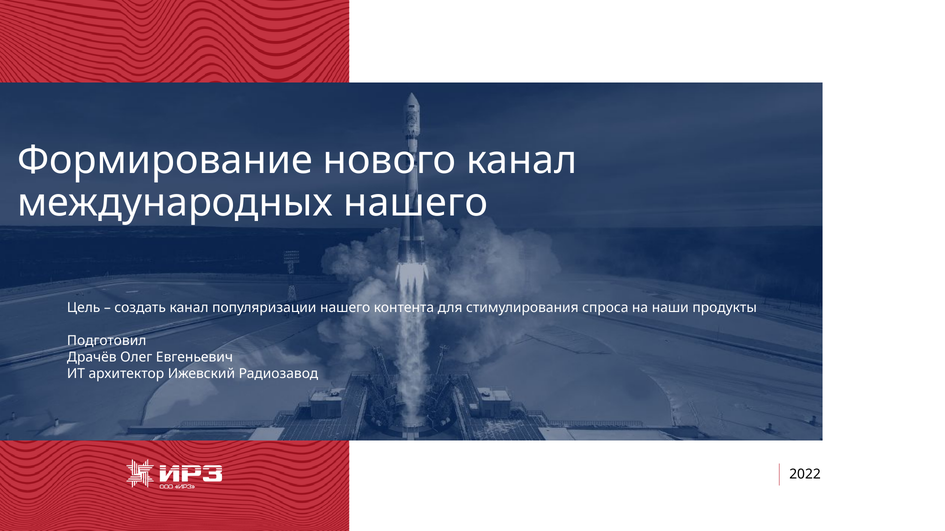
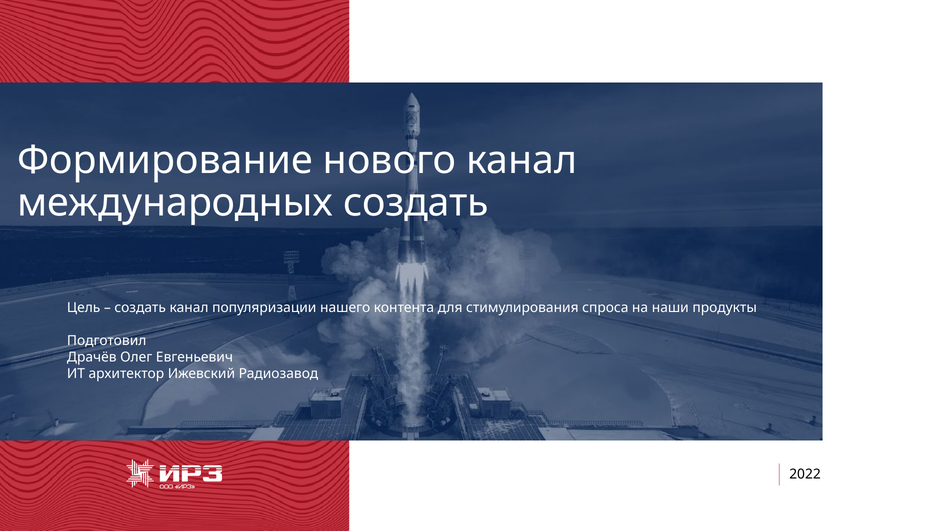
международных нашего: нашего -> создать (416, 203)
